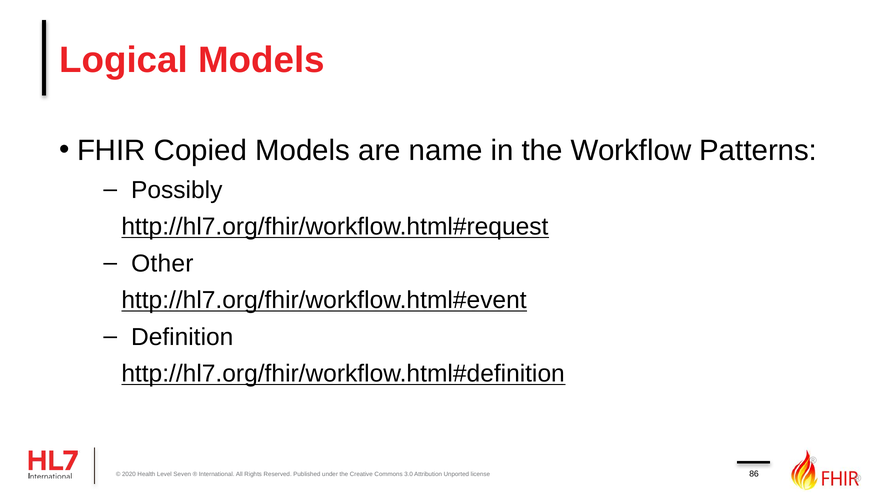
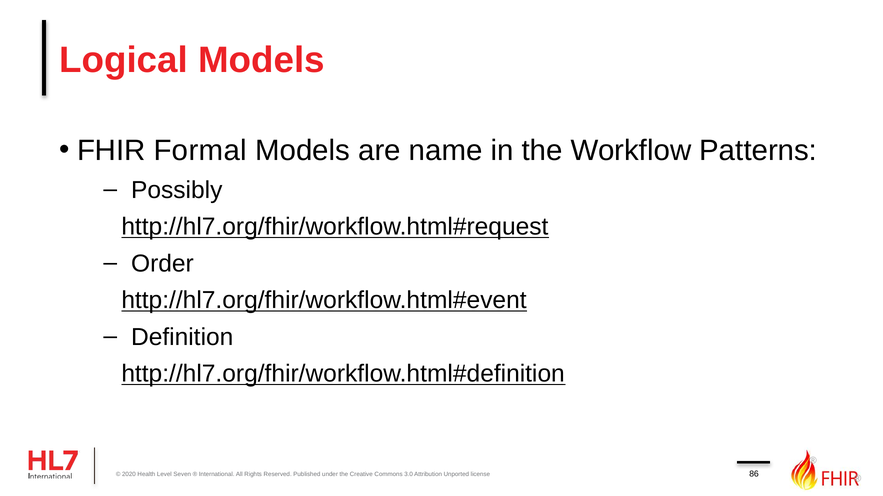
Copied: Copied -> Formal (200, 151)
Other: Other -> Order (162, 264)
